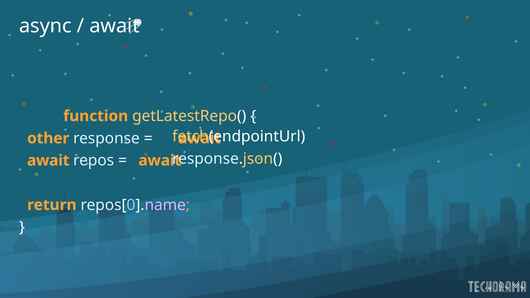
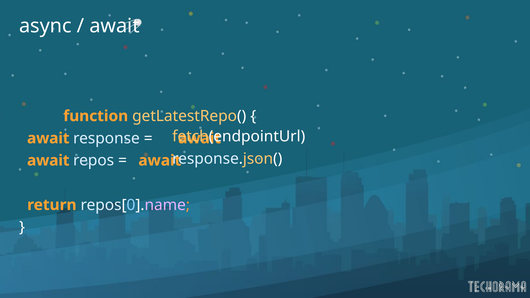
other: other -> await (48, 138)
